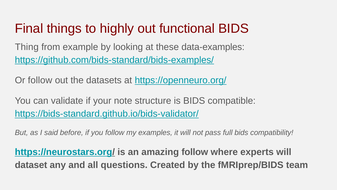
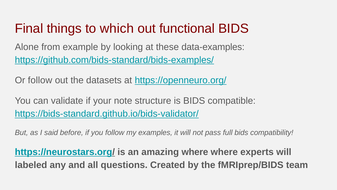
highly: highly -> which (117, 29)
Thing: Thing -> Alone (27, 47)
amazing follow: follow -> where (195, 152)
dataset: dataset -> labeled (31, 165)
